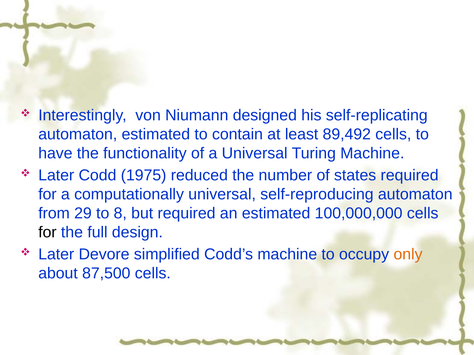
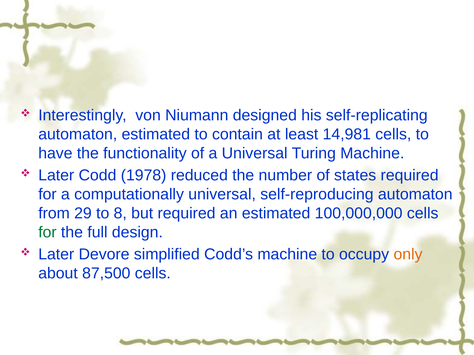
89,492: 89,492 -> 14,981 (347, 135)
1975: 1975 -> 1978 (144, 176)
for colour: black -> green (47, 233)
